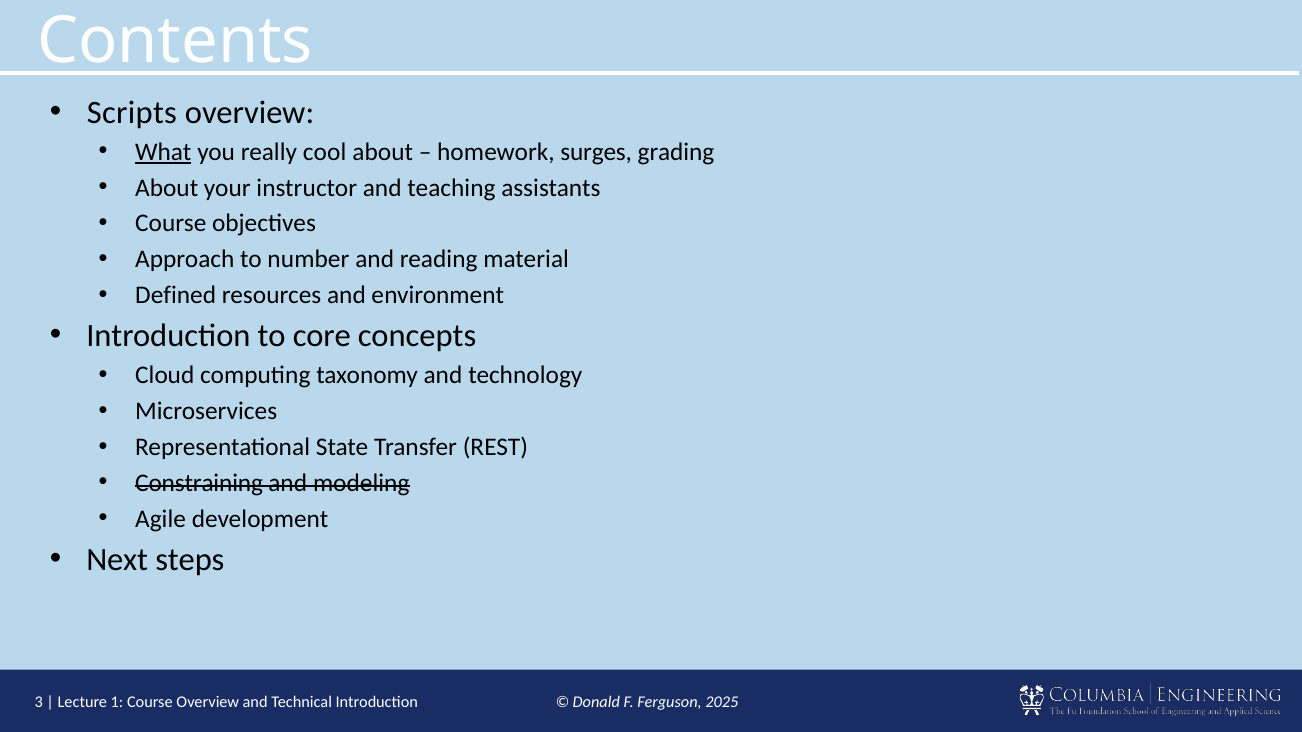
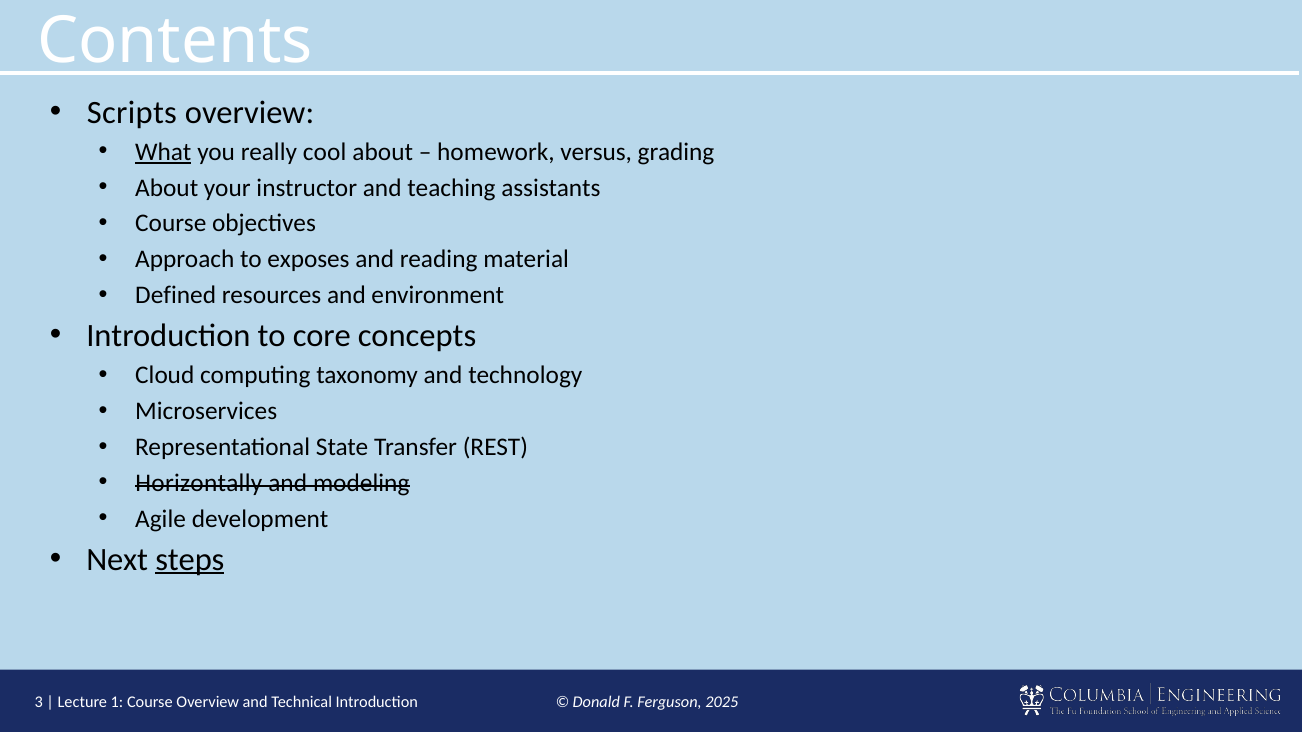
surges: surges -> versus (596, 152)
number: number -> exposes (309, 260)
Constraining: Constraining -> Horizontally (199, 483)
steps underline: none -> present (190, 560)
